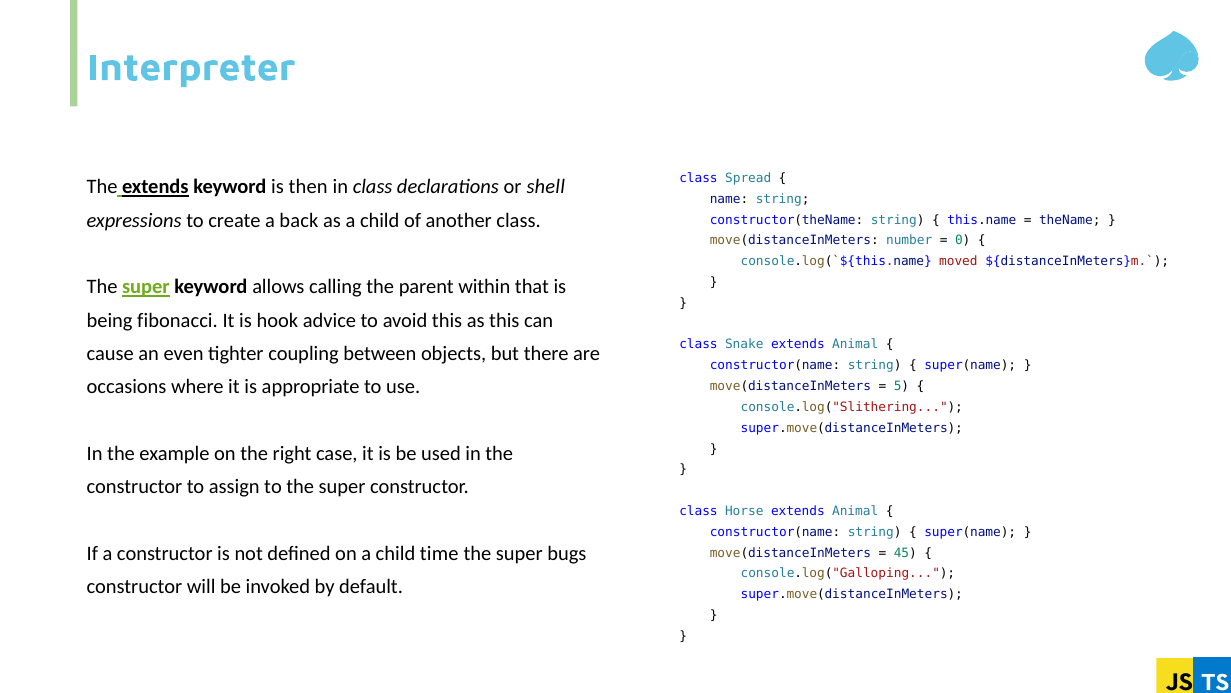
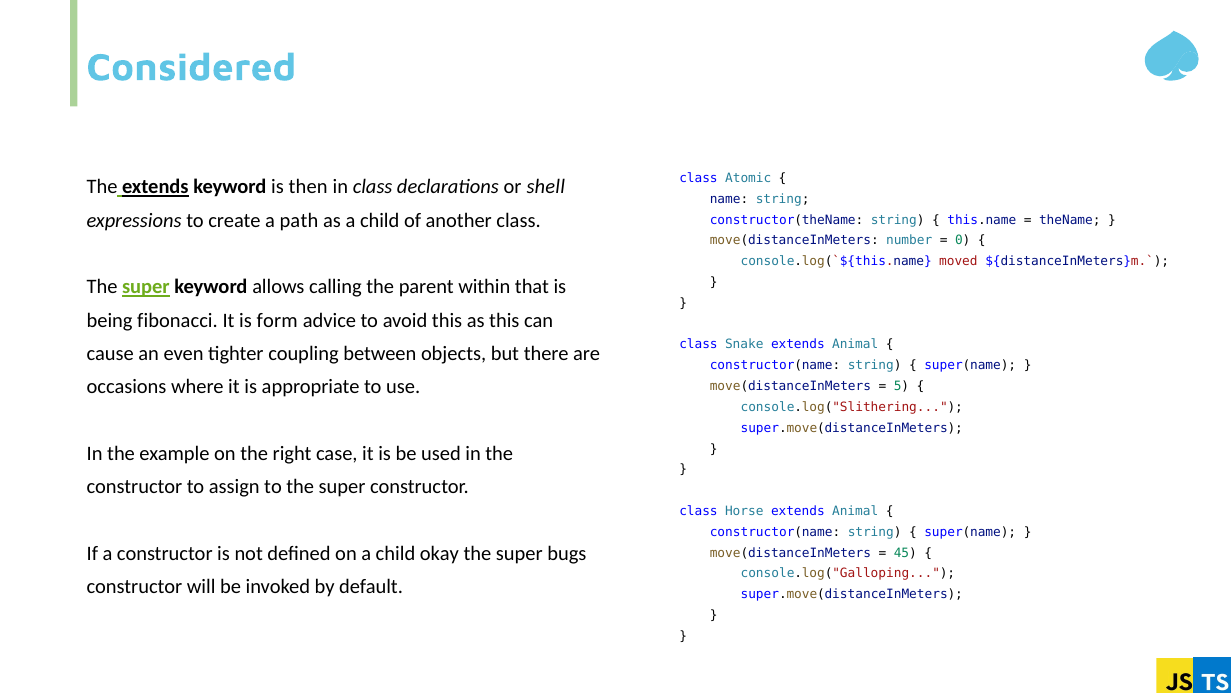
Interpreter: Interpreter -> Considered (191, 67)
Spread: Spread -> Atomic (748, 178)
back: back -> path (299, 220)
hook: hook -> form (277, 321)
time: time -> okay (439, 553)
